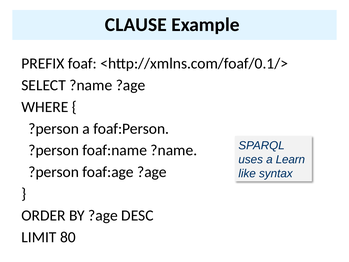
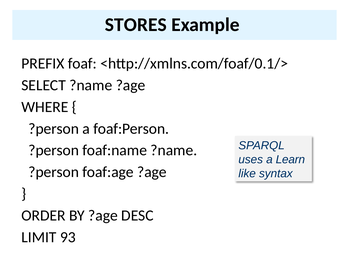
CLAUSE: CLAUSE -> STORES (136, 25)
80: 80 -> 93 (68, 237)
